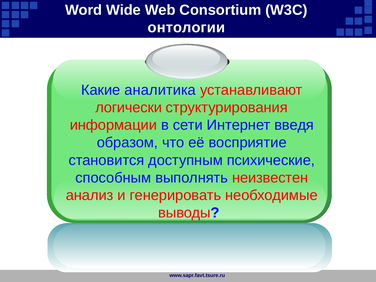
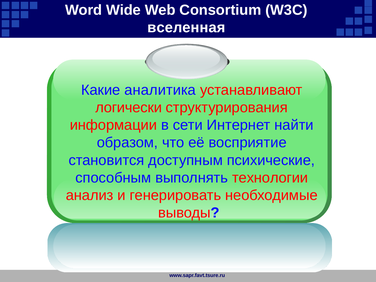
онтологии: онтологии -> вселенная (186, 28)
введя: введя -> найти (294, 125)
неизвестен: неизвестен -> технологии (270, 178)
